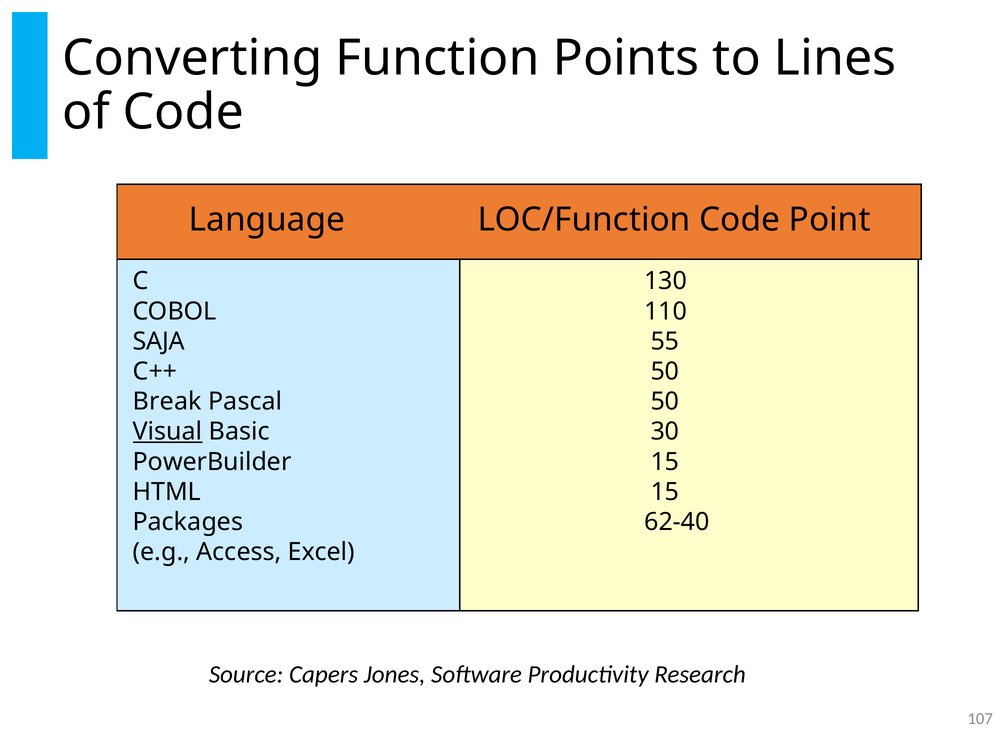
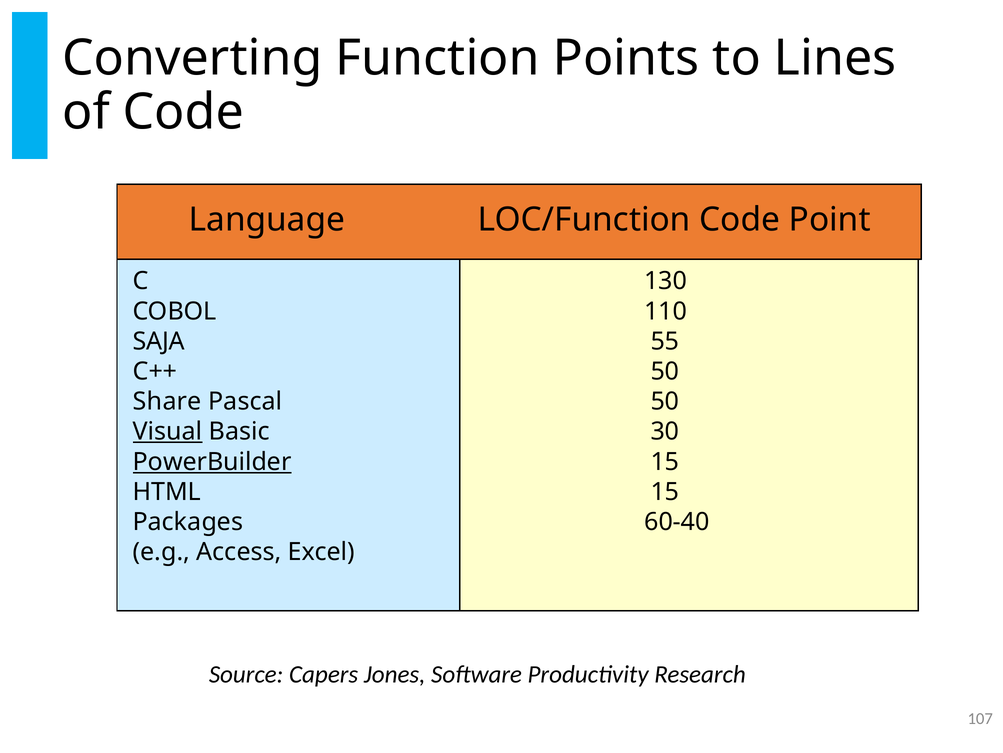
Break: Break -> Share (167, 401)
PowerBuilder underline: none -> present (212, 461)
62-40: 62-40 -> 60-40 (677, 522)
